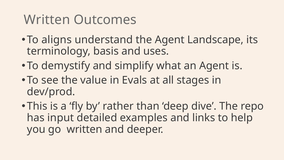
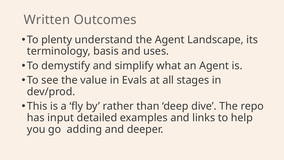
aligns: aligns -> plenty (57, 40)
go written: written -> adding (84, 129)
